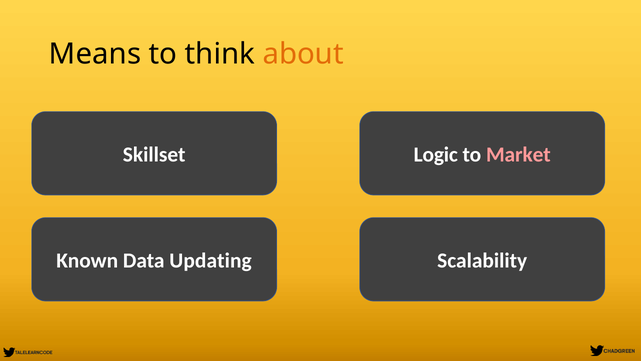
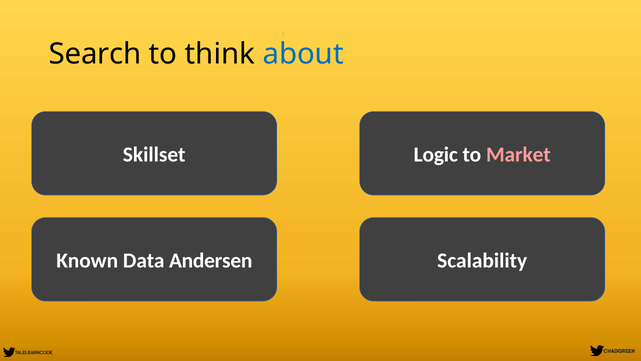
Means: Means -> Search (95, 54)
about colour: orange -> blue (303, 54)
Updating: Updating -> Andersen (211, 260)
